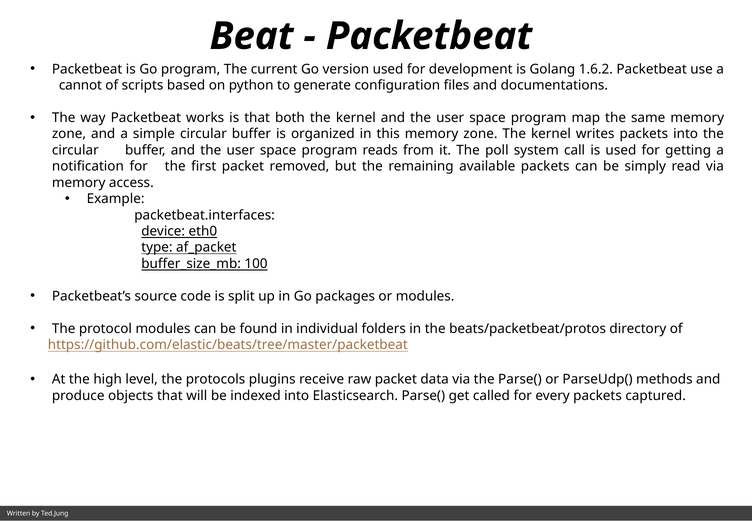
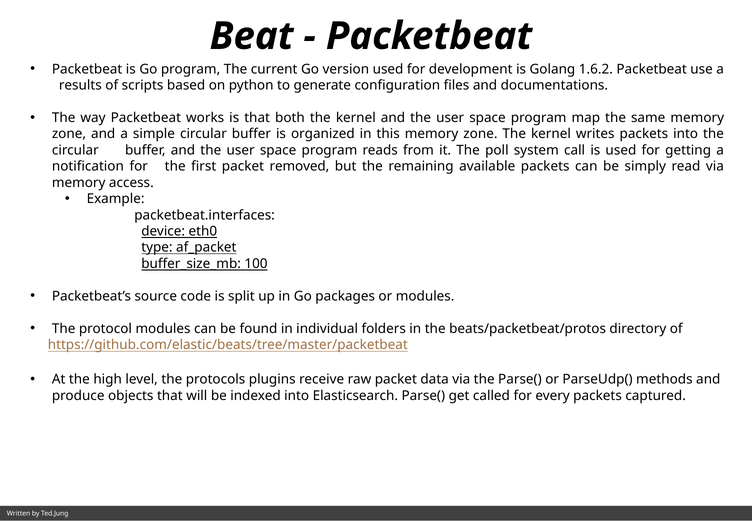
cannot: cannot -> results (80, 85)
